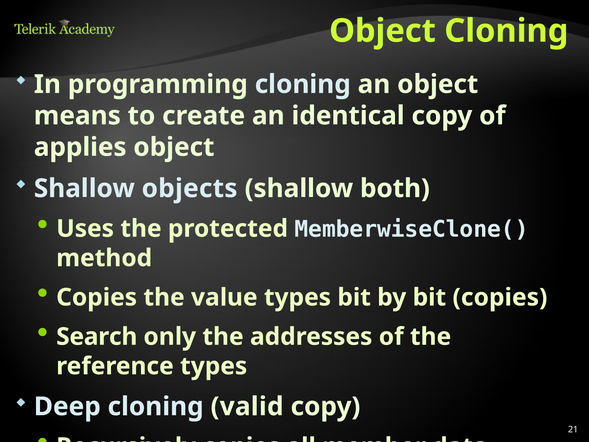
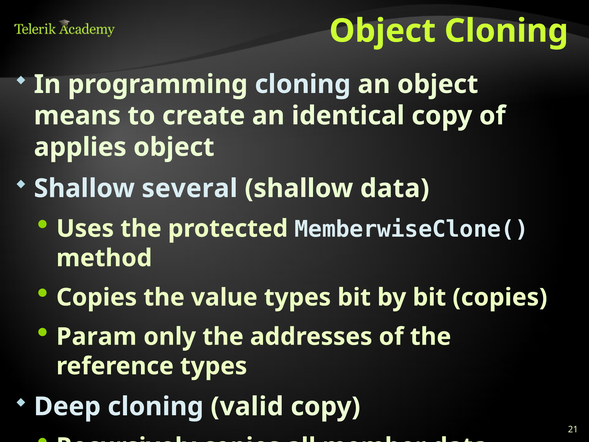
objects: objects -> several (190, 188)
shallow both: both -> data (395, 188)
Search: Search -> Param (96, 337)
